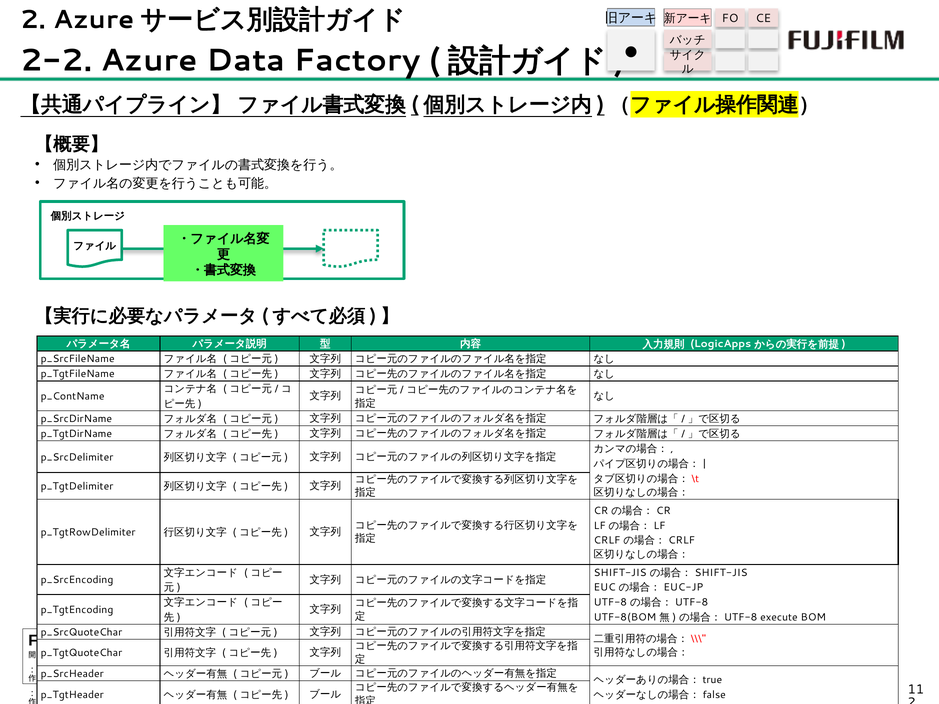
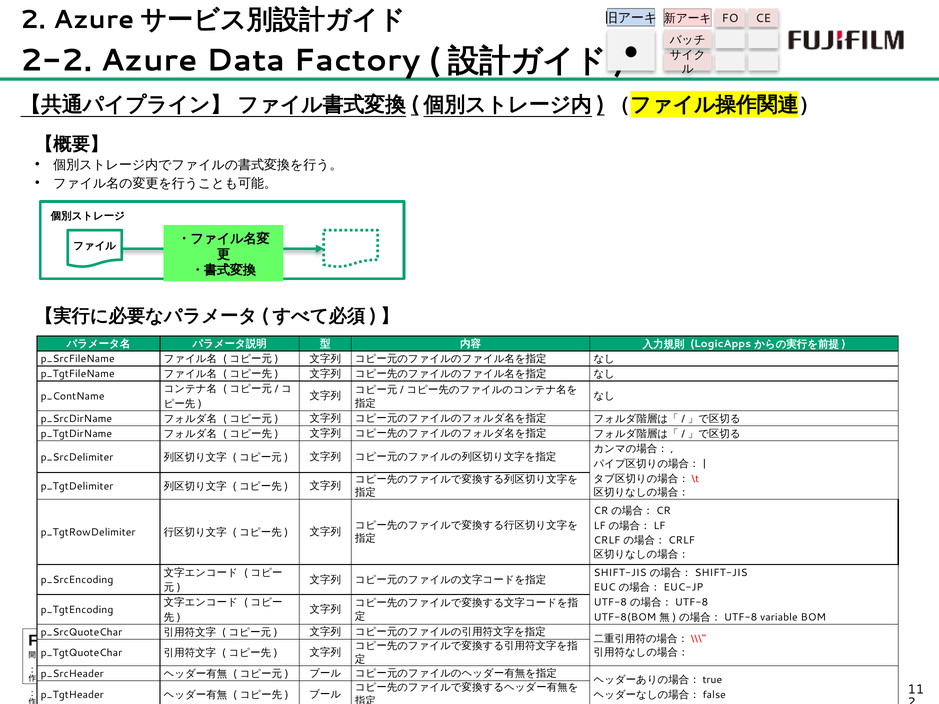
execute: execute -> variable (779, 617)
